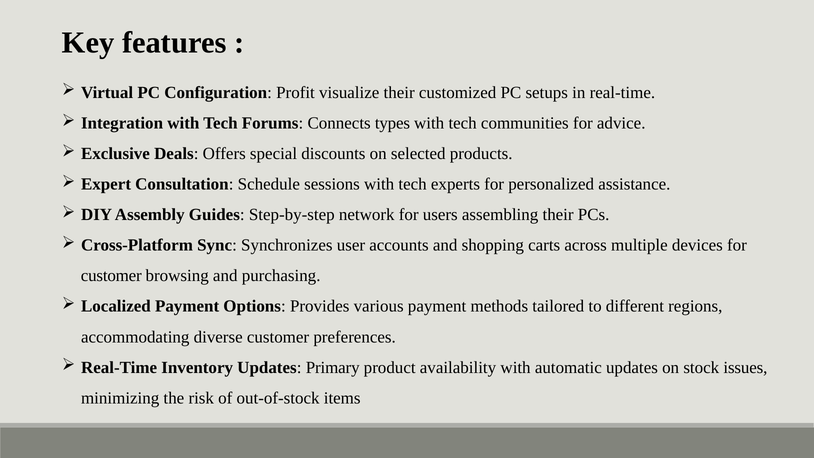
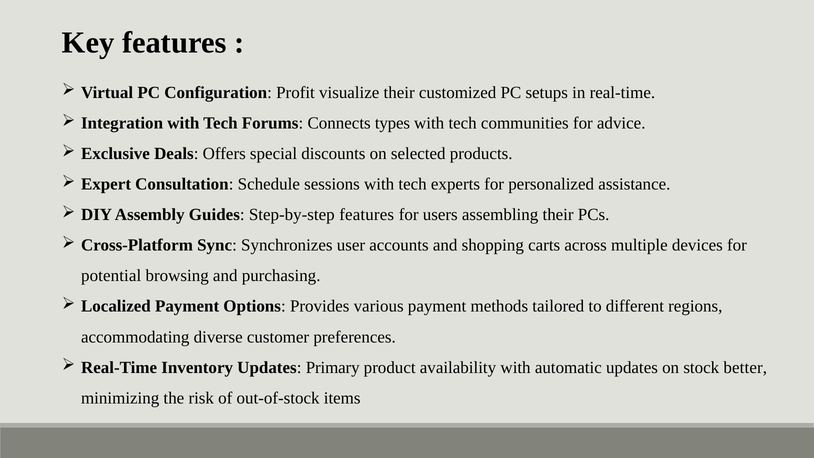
Step-by-step network: network -> features (367, 215)
customer: customer -> potential (111, 276)
issues: issues -> better (745, 367)
